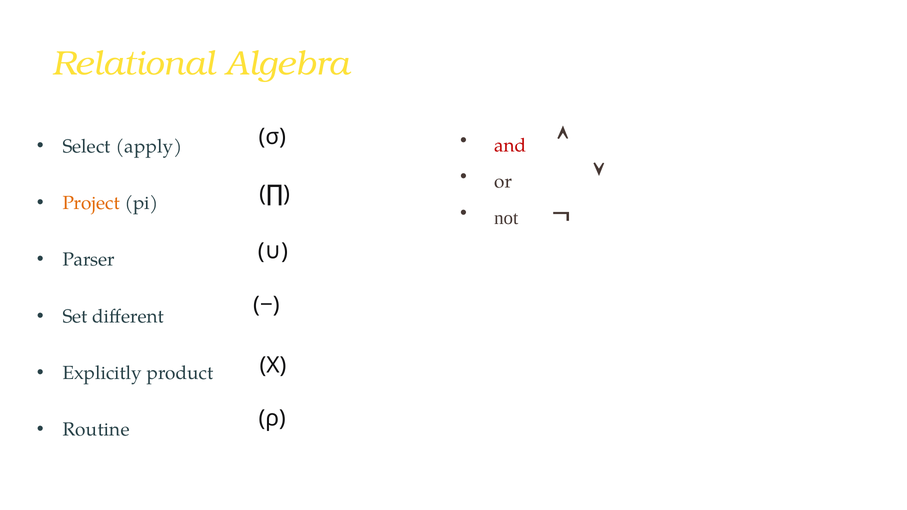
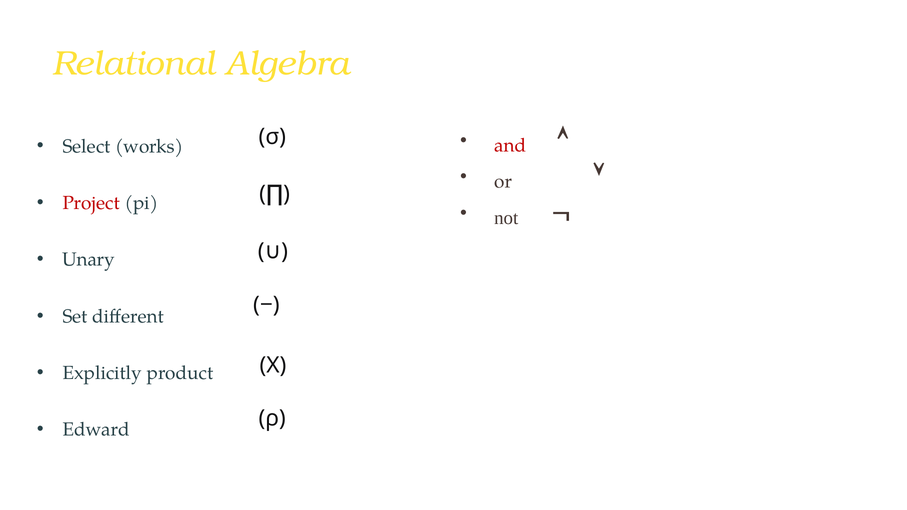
apply: apply -> works (149, 146)
Project colour: orange -> red (91, 203)
Parser: Parser -> Unary (89, 260)
Routine: Routine -> Edward (96, 430)
